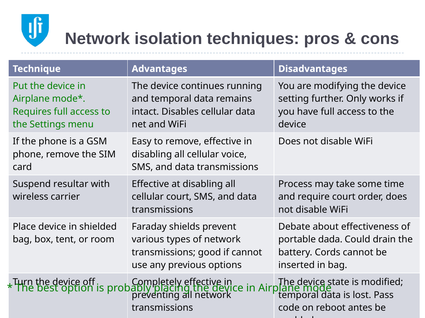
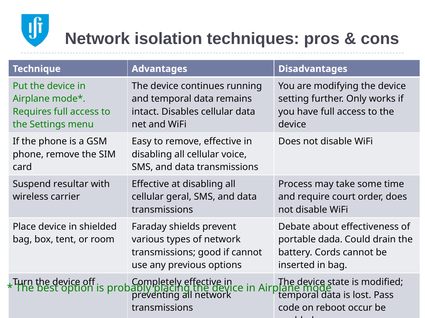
cellular court: court -> geral (179, 197)
antes: antes -> occur (360, 308)
